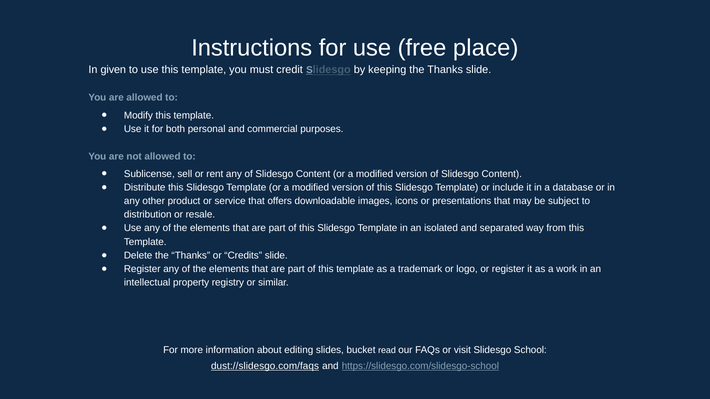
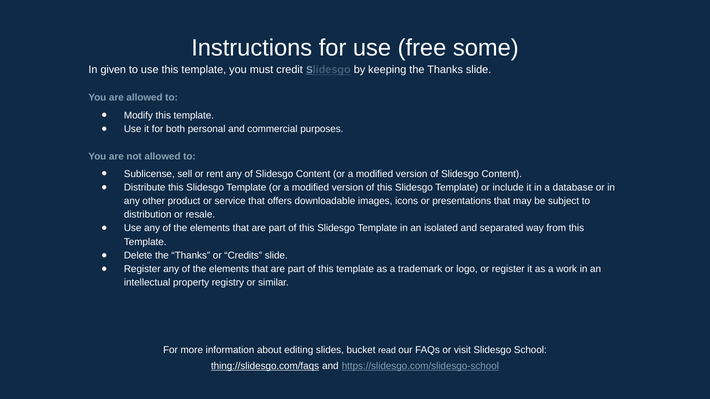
place: place -> some (486, 48)
dust://slidesgo.com/faqs: dust://slidesgo.com/faqs -> thing://slidesgo.com/faqs (265, 366)
